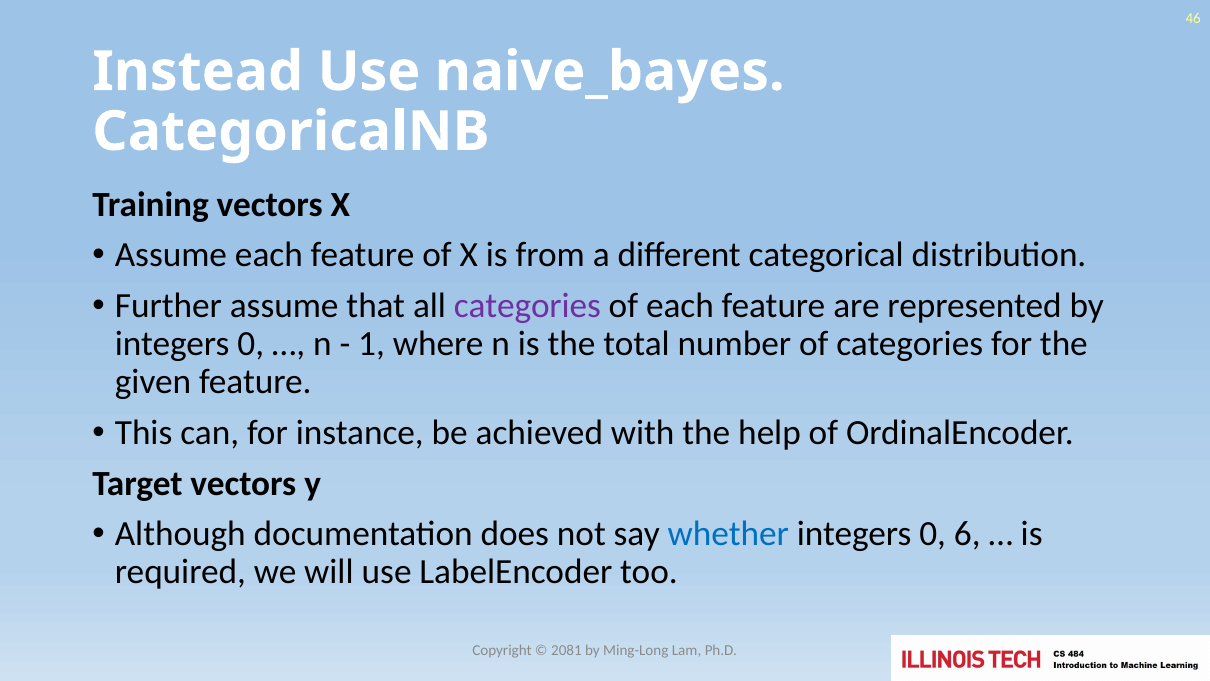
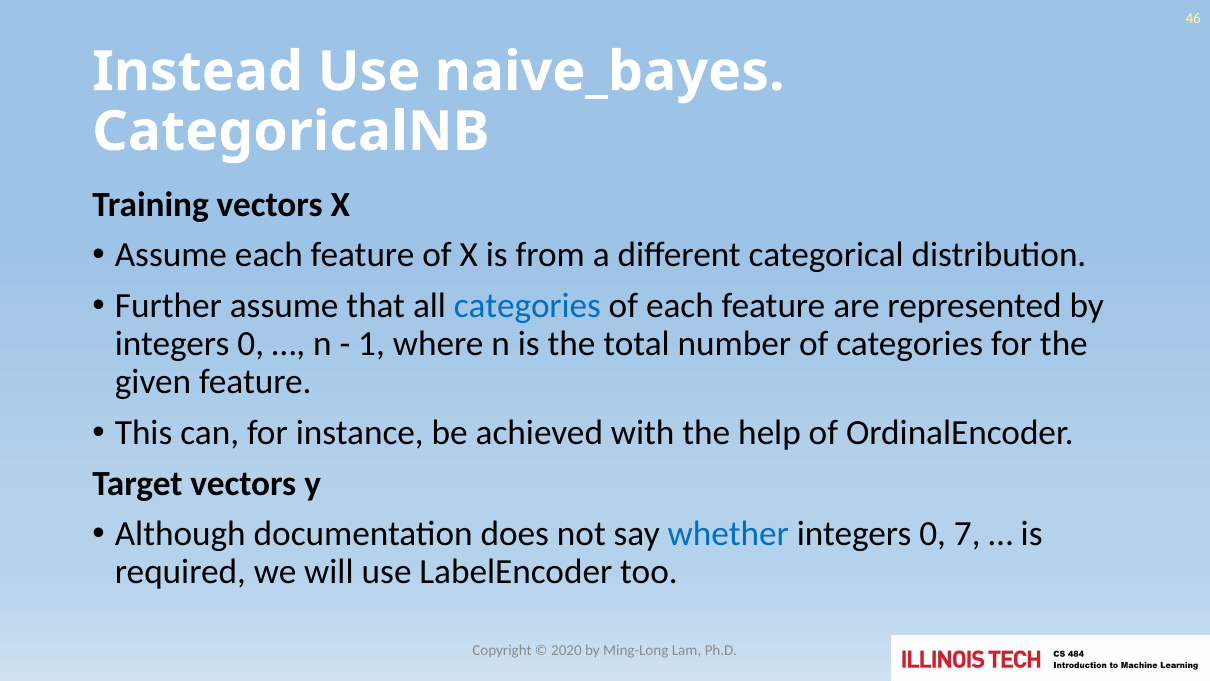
categories colour: purple -> blue (527, 306)
6: 6 -> 7 (967, 534)
2081: 2081 -> 2020 (566, 650)
